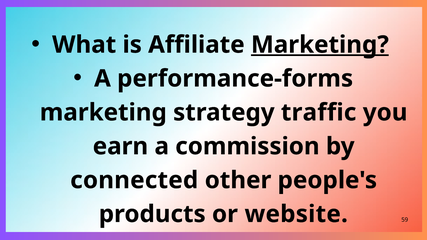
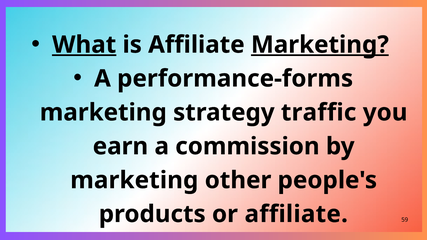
What underline: none -> present (84, 45)
connected: connected -> marketing (134, 180)
or website: website -> affiliate (296, 214)
